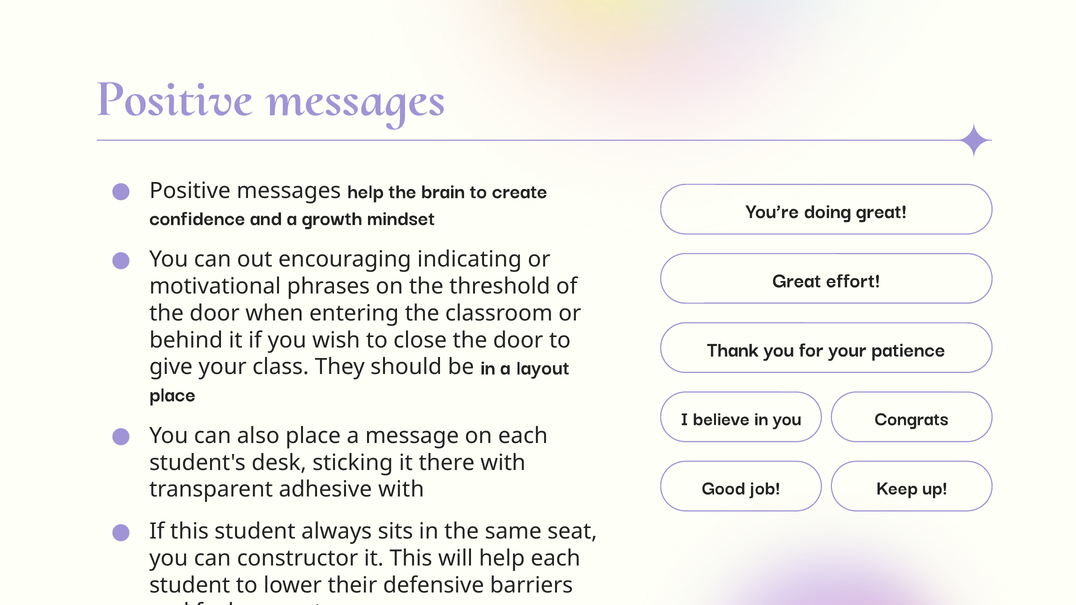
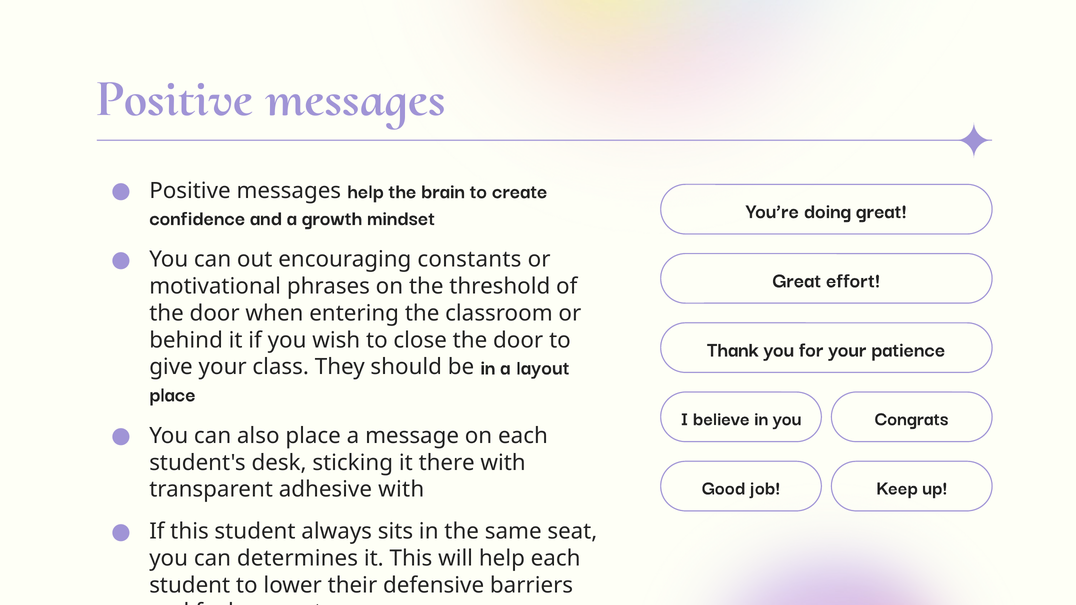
indicating: indicating -> constants (469, 260)
constructor: constructor -> determines (297, 559)
